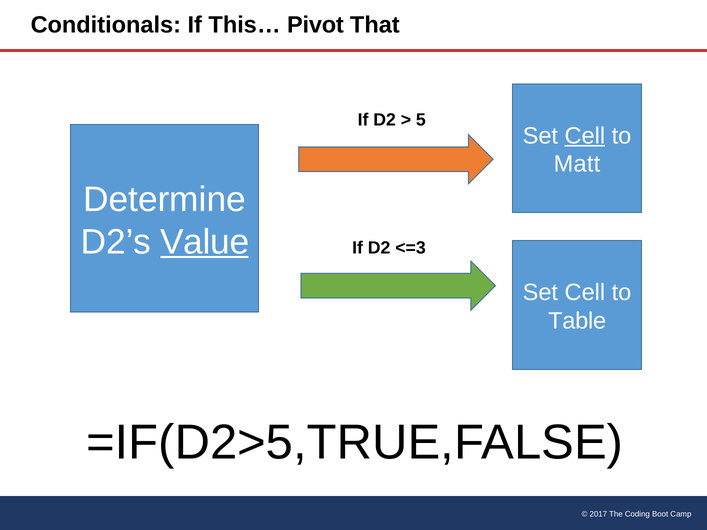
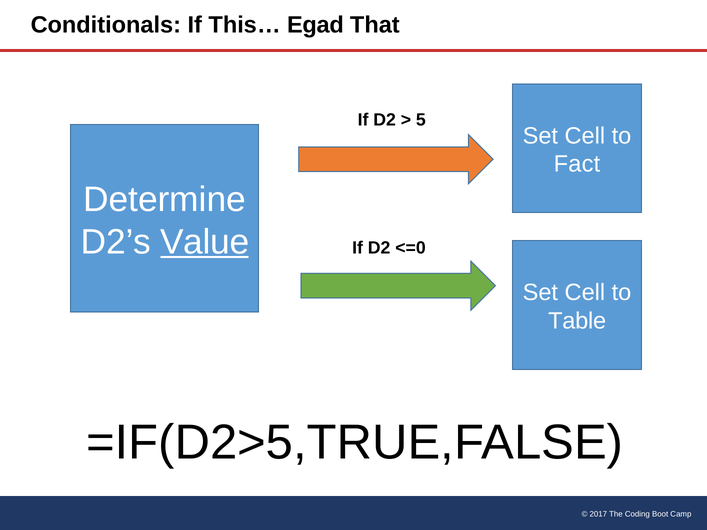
Pivot: Pivot -> Egad (315, 25)
Cell underline: present -> none (585, 136)
Matt: Matt -> Fact (577, 164)
<=3: <=3 -> <=0 (411, 248)
